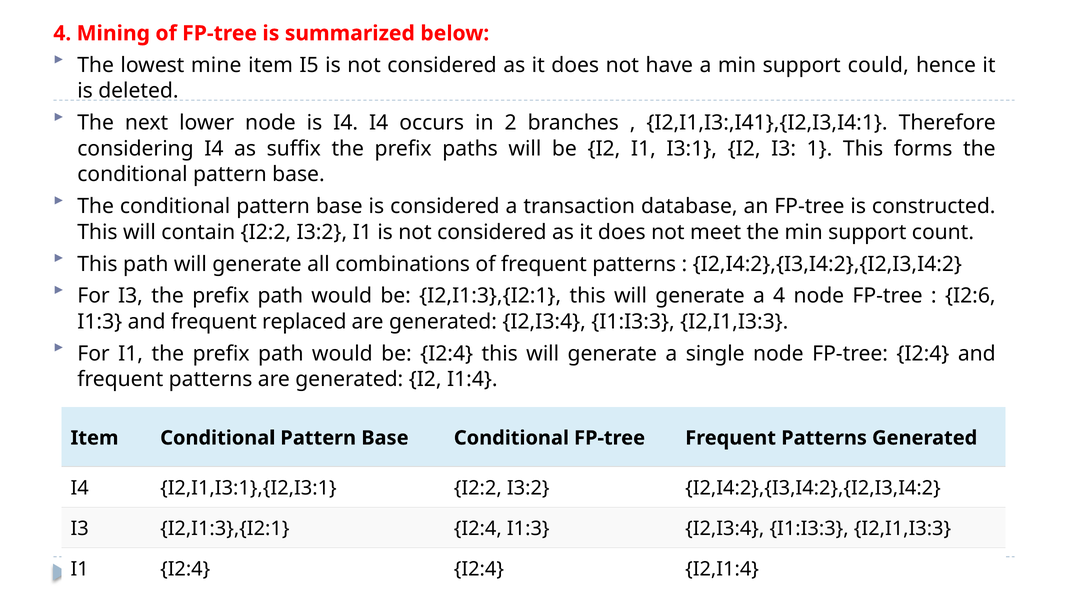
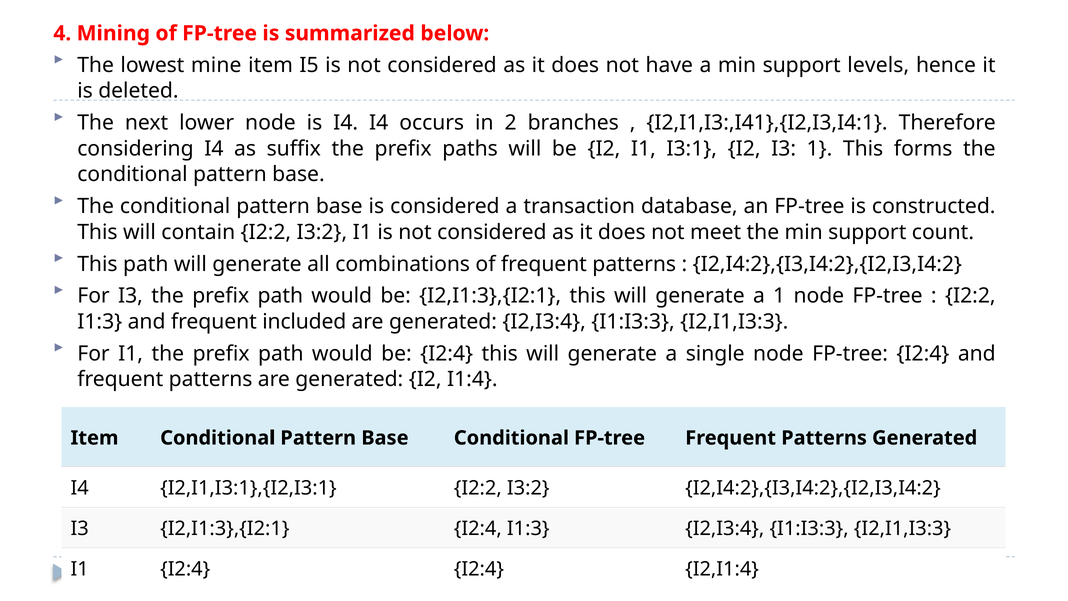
could: could -> levels (878, 65)
a 4: 4 -> 1 (779, 296)
I2:6: I2:6 -> I2:2 (970, 296)
replaced: replaced -> included (304, 322)
